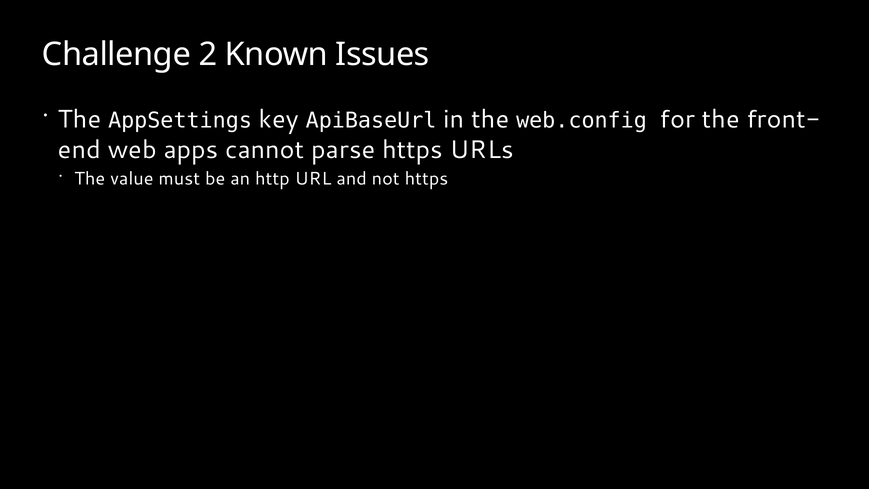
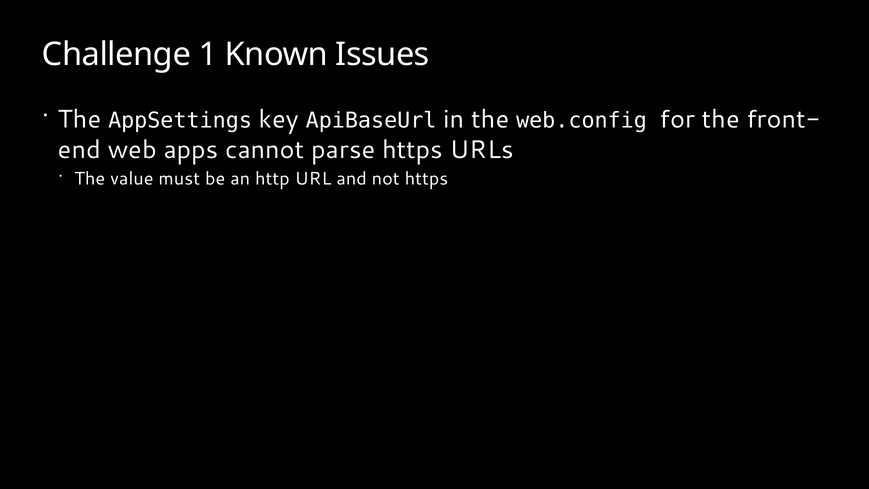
2: 2 -> 1 (208, 54)
